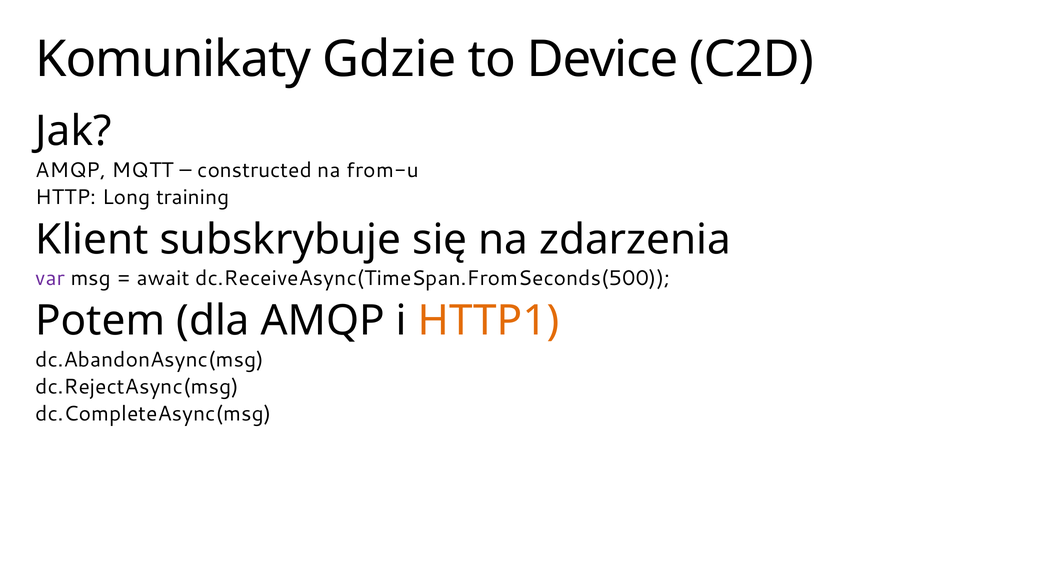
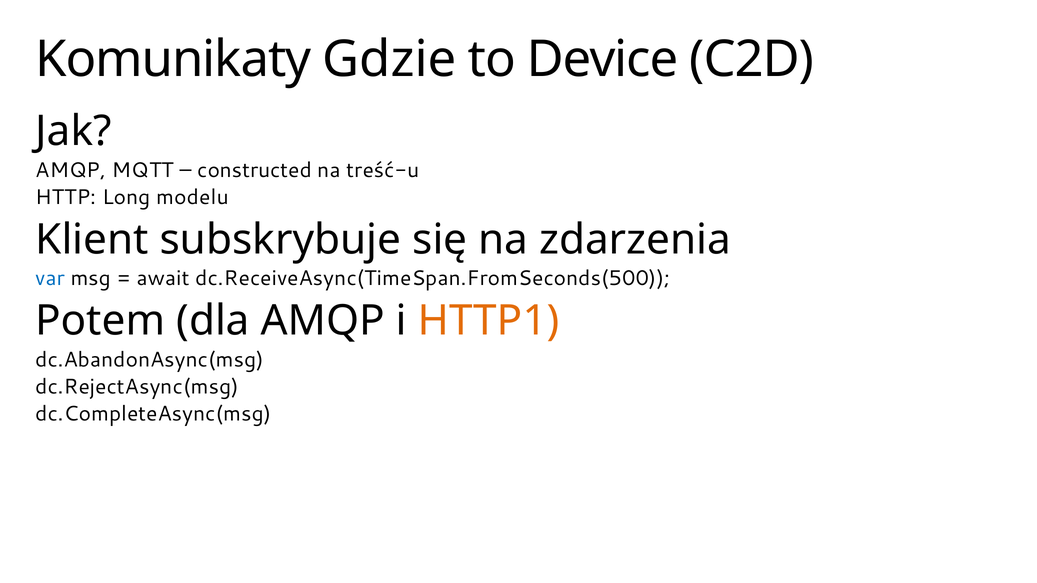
from-u: from-u -> treść-u (383, 170)
training: training -> modelu (192, 197)
var colour: purple -> blue (50, 279)
